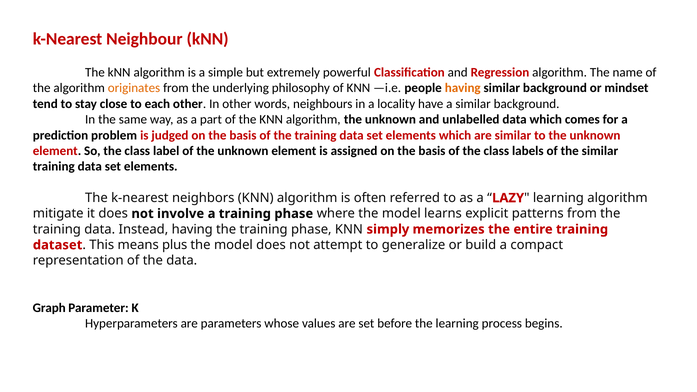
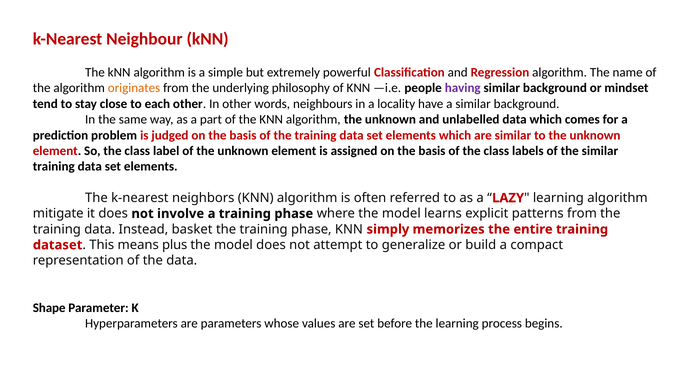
having colour: orange -> purple (463, 88)
Instead having: having -> basket (192, 229)
Graph: Graph -> Shape (49, 308)
